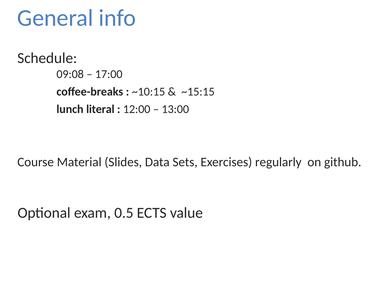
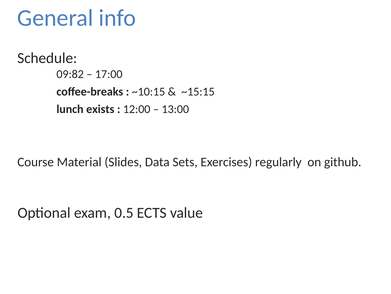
09:08: 09:08 -> 09:82 (70, 74)
literal: literal -> exists (100, 109)
